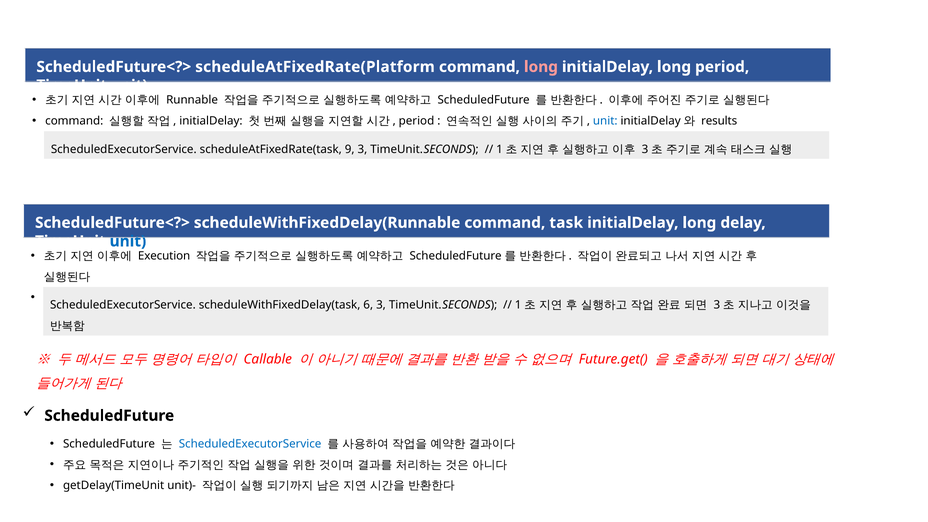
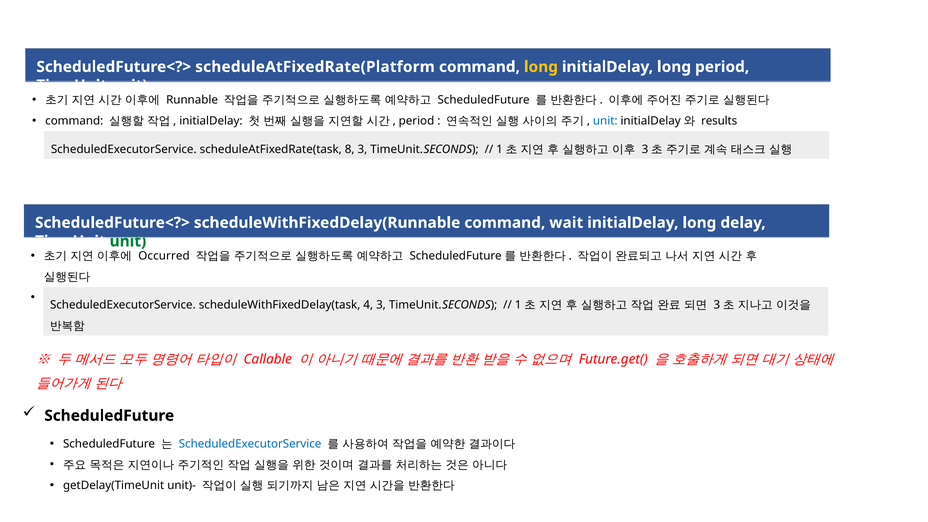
long colour: pink -> yellow (541, 67)
9: 9 -> 8 (350, 149)
task: task -> wait (566, 223)
unit colour: blue -> green (128, 241)
Execution: Execution -> Occurred (164, 256)
6: 6 -> 4 (368, 305)
